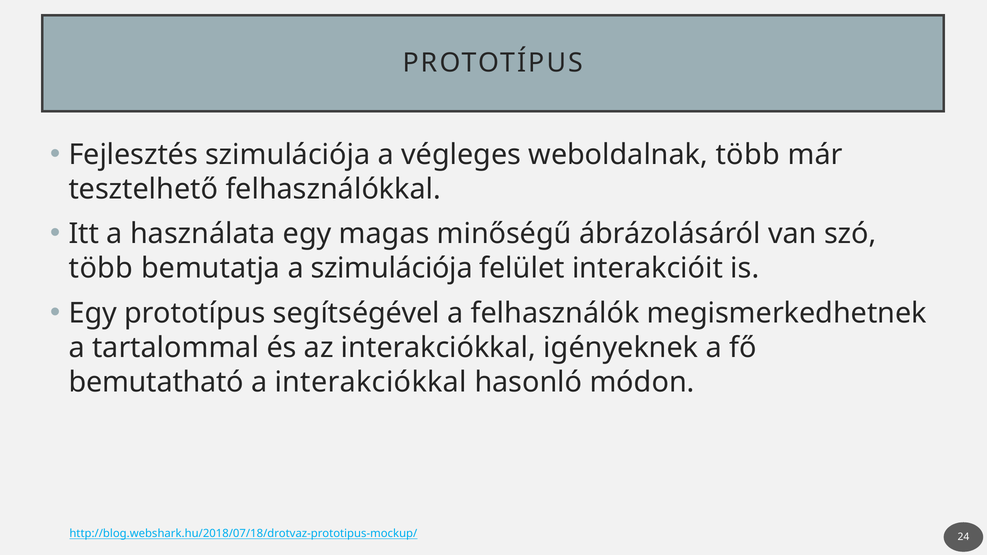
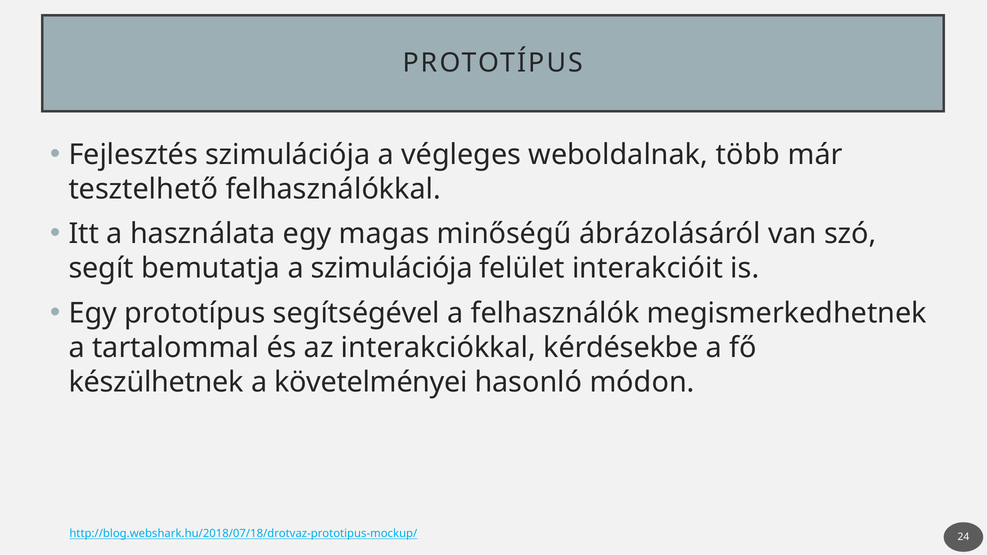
több: több -> segít (101, 268)
igényeknek: igényeknek -> kérdésekbe (621, 348)
bemutatható: bemutatható -> készülhetnek (156, 382)
a interakciókkal: interakciókkal -> követelményei (371, 382)
